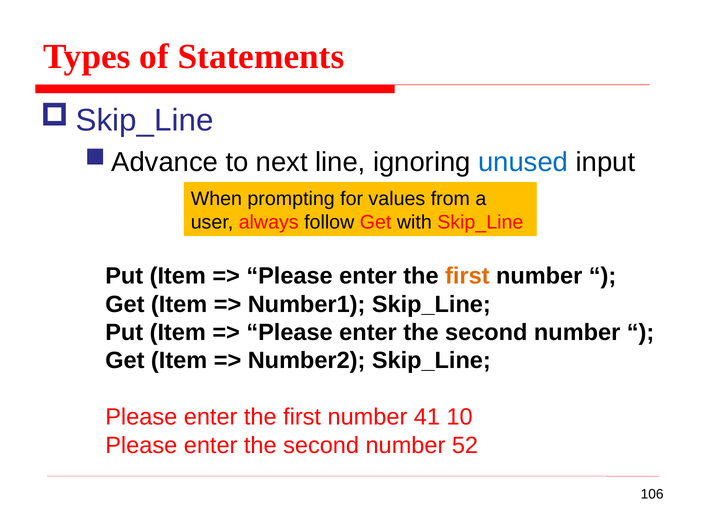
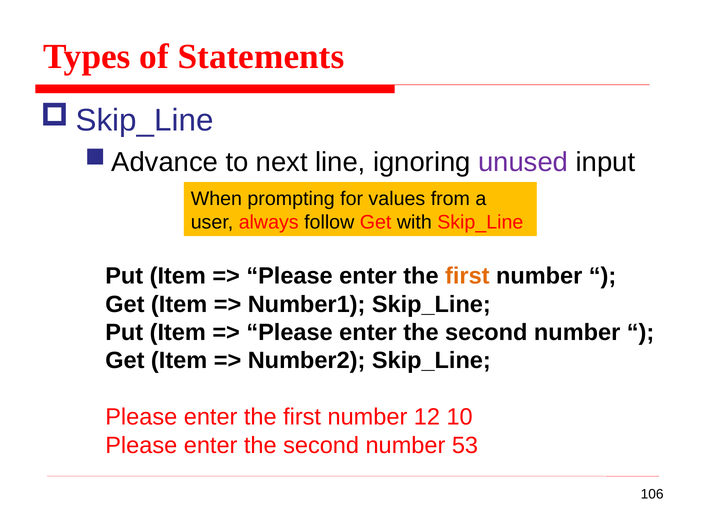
unused colour: blue -> purple (523, 162)
41: 41 -> 12 (427, 417)
52: 52 -> 53 (465, 446)
